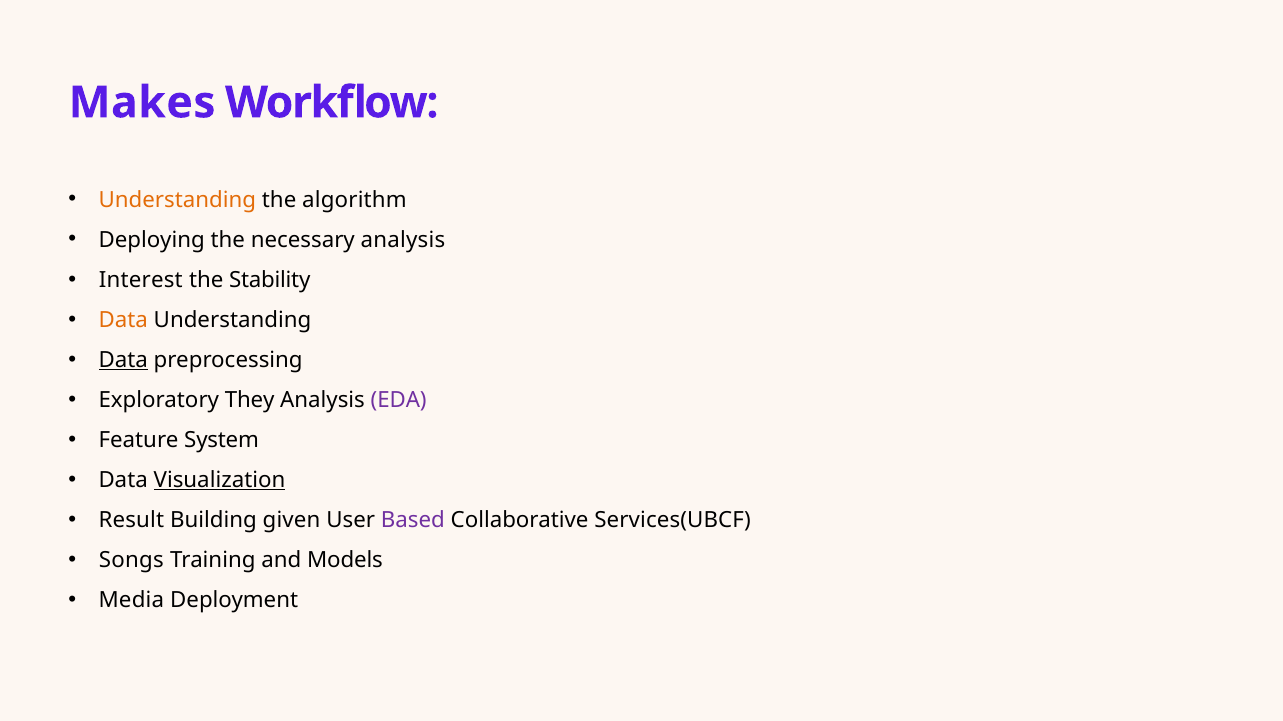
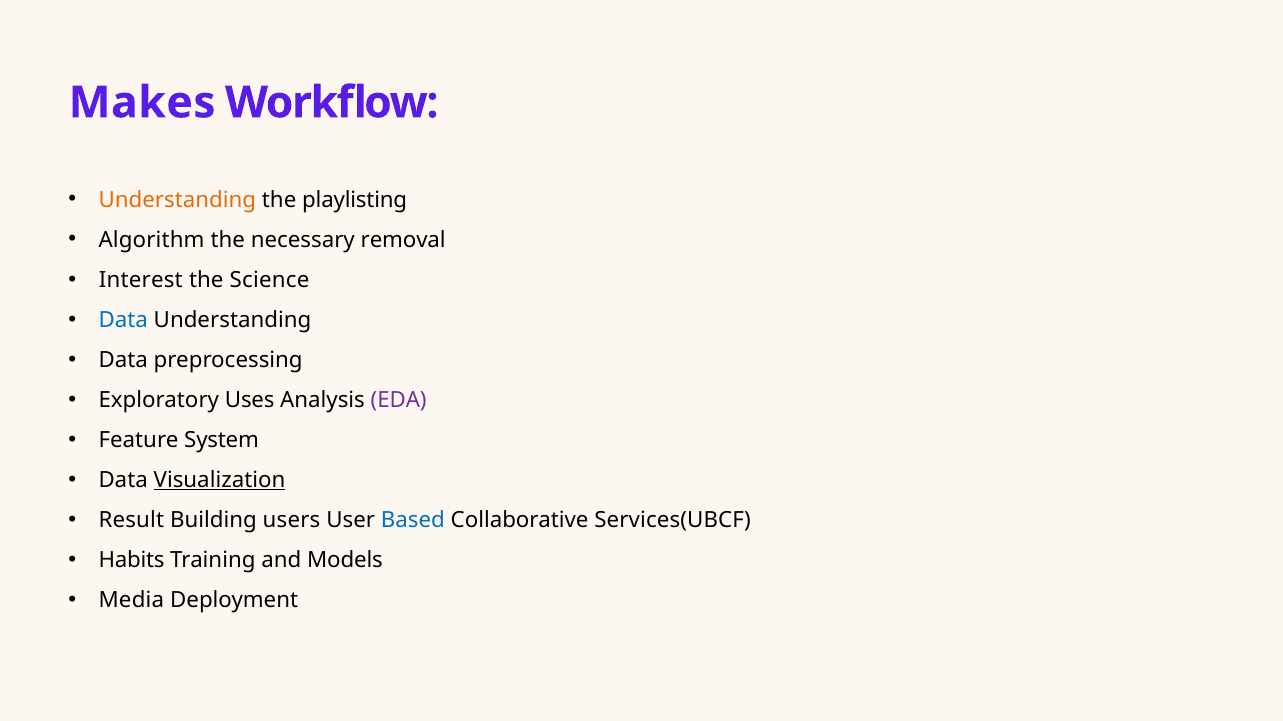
algorithm: algorithm -> playlisting (355, 200)
Deploying: Deploying -> Algorithm (152, 240)
necessary analysis: analysis -> removal (403, 240)
Stability: Stability -> Science (270, 280)
Data colour: orange -> blue (123, 320)
Data underline: present -> none (123, 360)
They: They -> Uses (250, 400)
given: given -> users (292, 521)
Based colour: purple -> blue (413, 521)
Songs: Songs -> Habits (132, 561)
